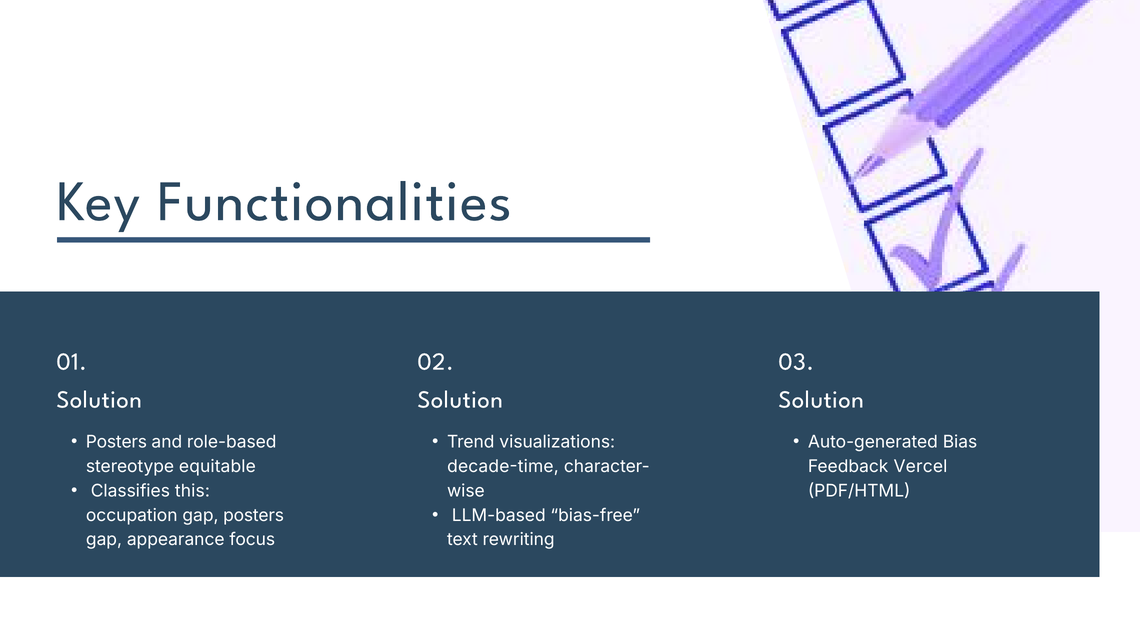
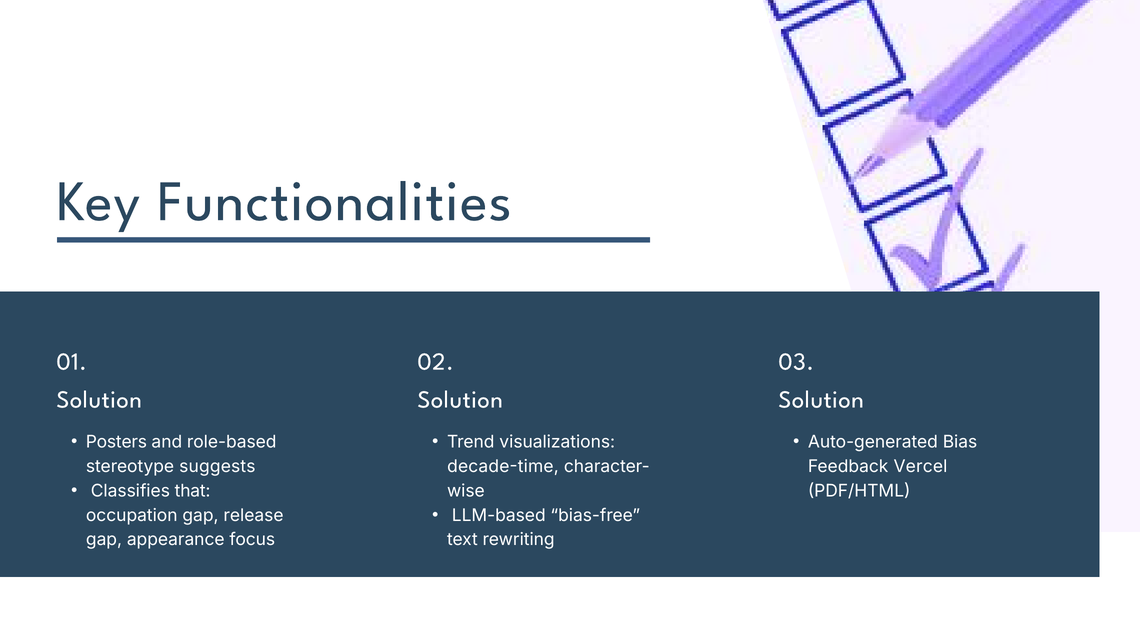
equitable: equitable -> suggests (217, 467)
this: this -> that (193, 491)
gap posters: posters -> release (253, 515)
